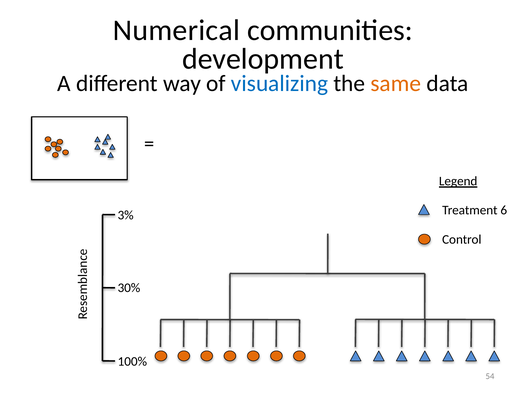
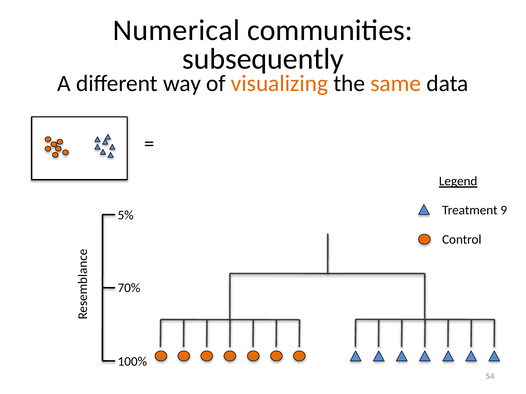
development: development -> subsequently (263, 59)
visualizing colour: blue -> orange (280, 84)
6: 6 -> 9 (504, 211)
3%: 3% -> 5% (126, 215)
30%: 30% -> 70% (129, 288)
